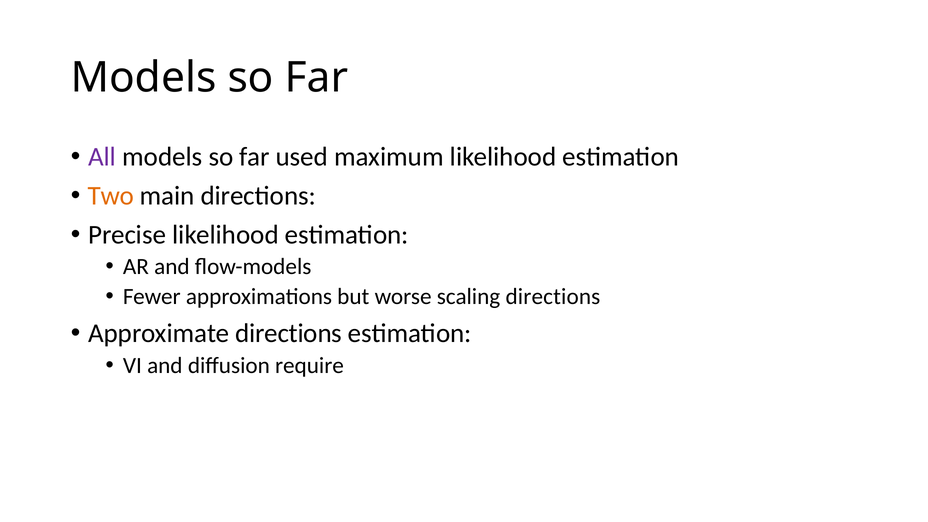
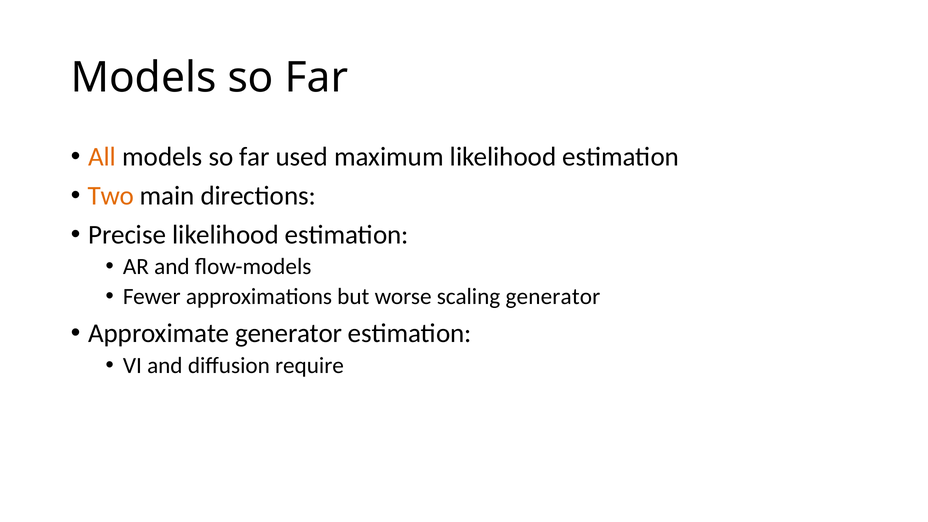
All colour: purple -> orange (102, 157)
scaling directions: directions -> generator (553, 297)
Approximate directions: directions -> generator (289, 333)
